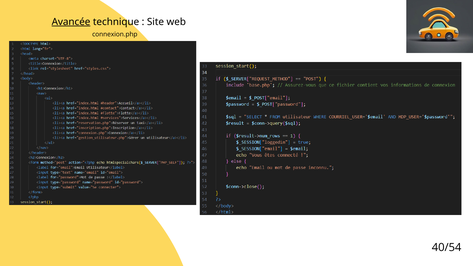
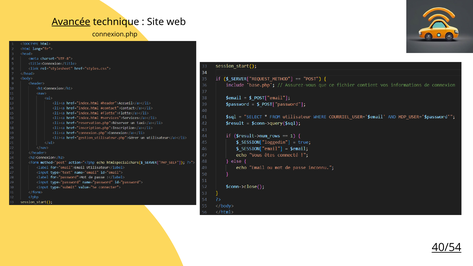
40/54 underline: none -> present (447, 247)
